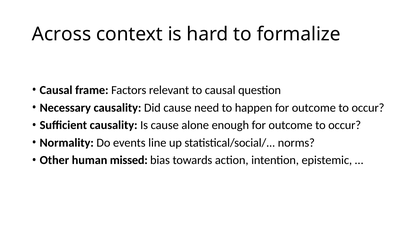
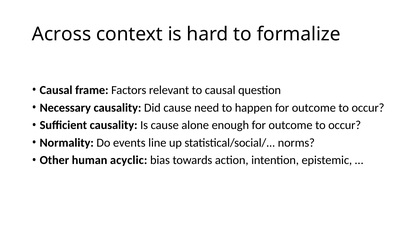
missed: missed -> acyclic (129, 160)
